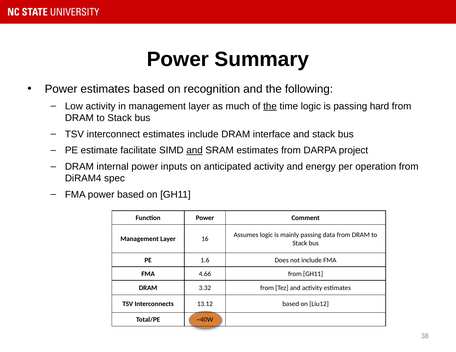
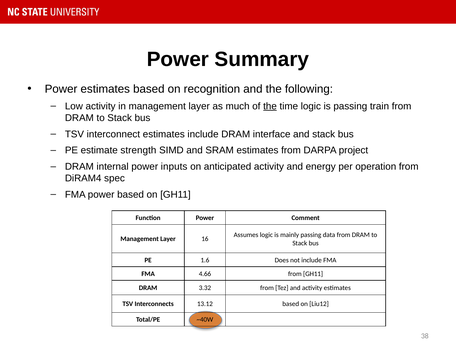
hard: hard -> train (379, 106)
facilitate: facilitate -> strength (138, 151)
and underline: present -> none (195, 151)
